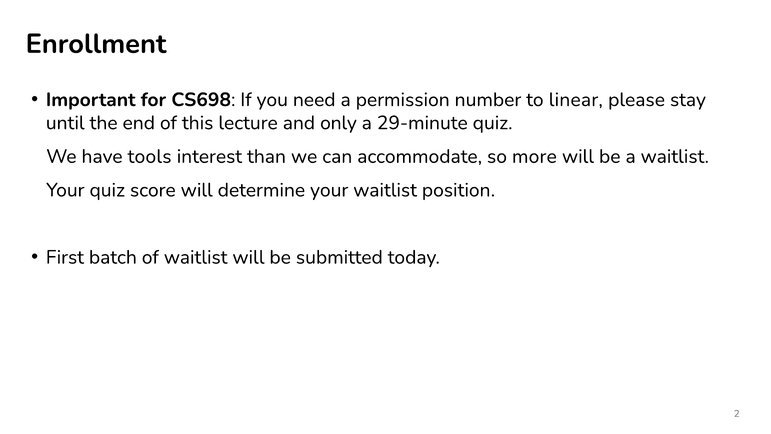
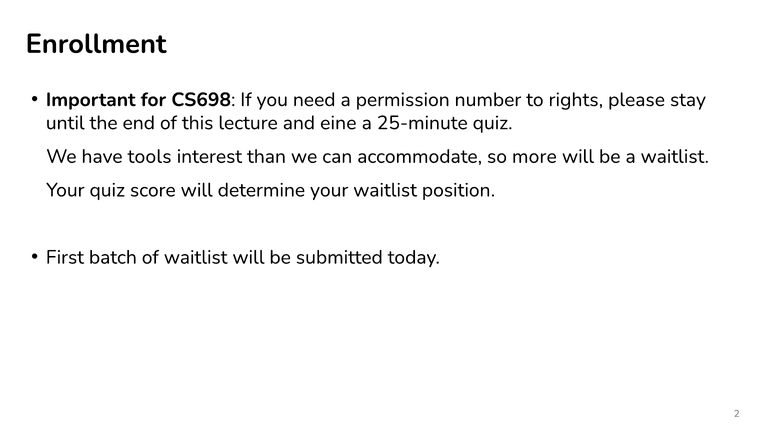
linear: linear -> rights (576, 100)
only: only -> eine (338, 123)
29-minute: 29-minute -> 25-minute (422, 123)
